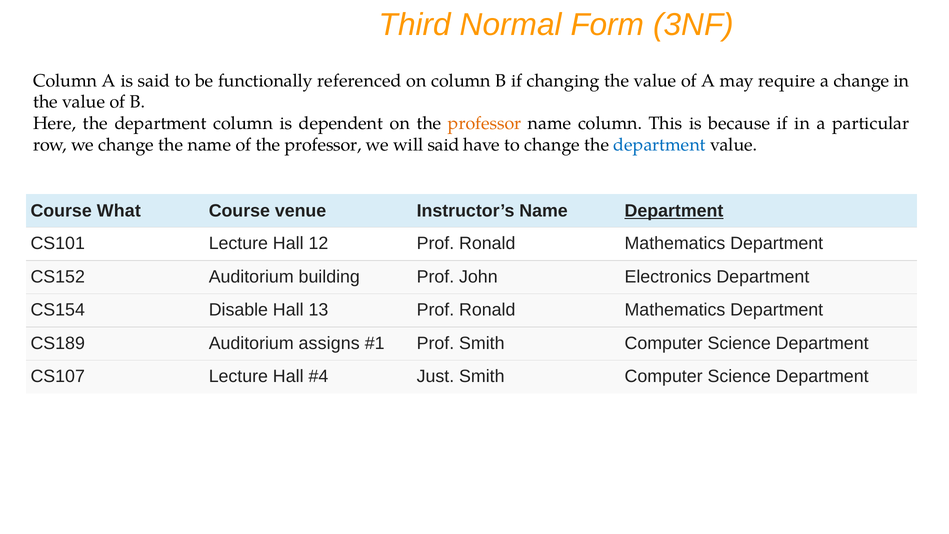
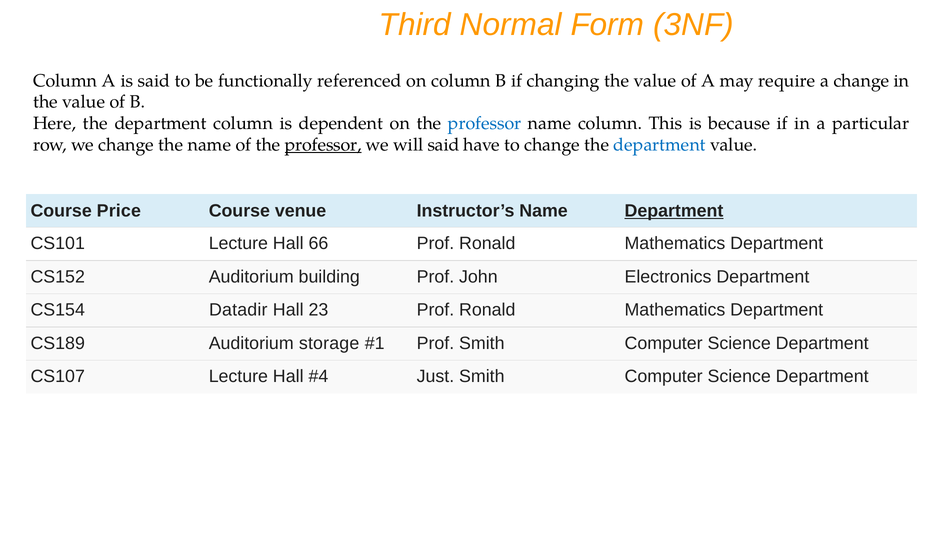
professor colour: orange -> blue (485, 123)
professor underline: none -> present (323, 145)
What: What -> Price (119, 211)
12: 12 -> 66 (318, 243)
Disable: Disable -> Datadir (238, 310)
13: 13 -> 23 (318, 310)
assigns: assigns -> storage (329, 343)
